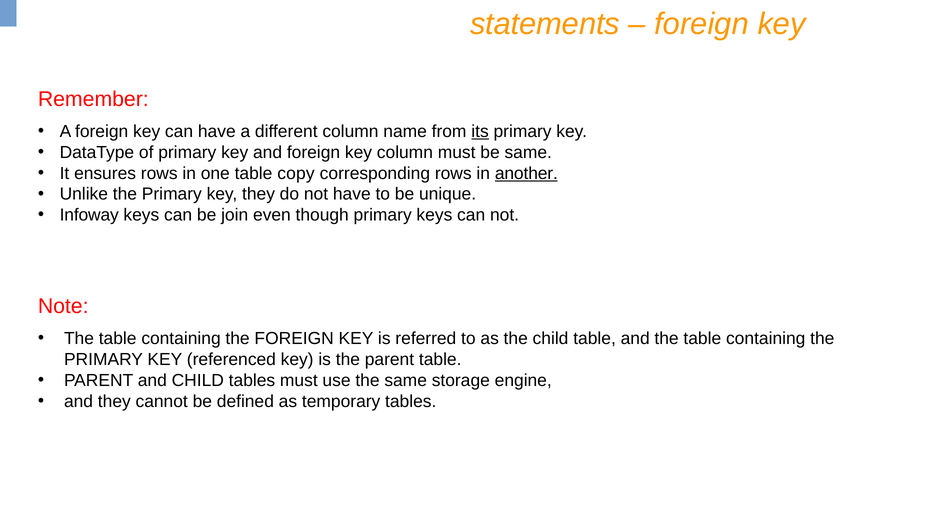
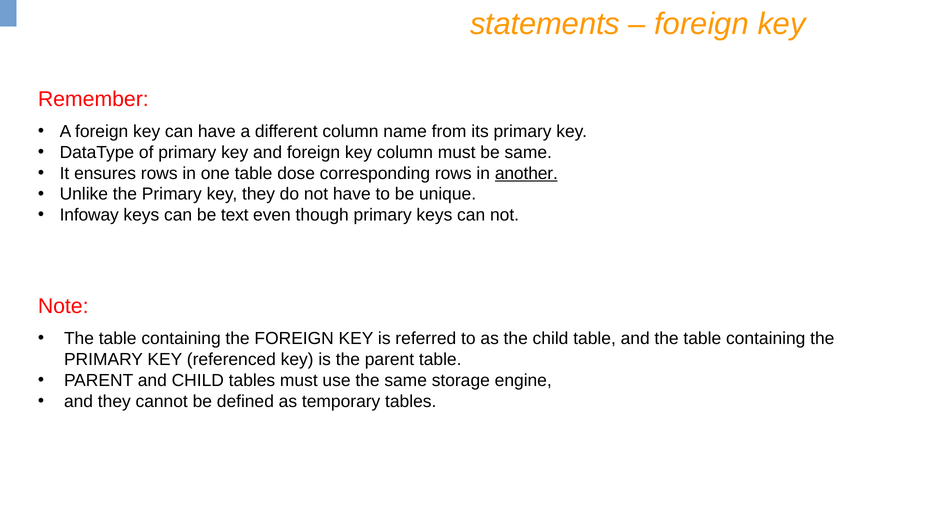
its underline: present -> none (480, 131)
copy: copy -> dose (296, 173)
join: join -> text (235, 215)
